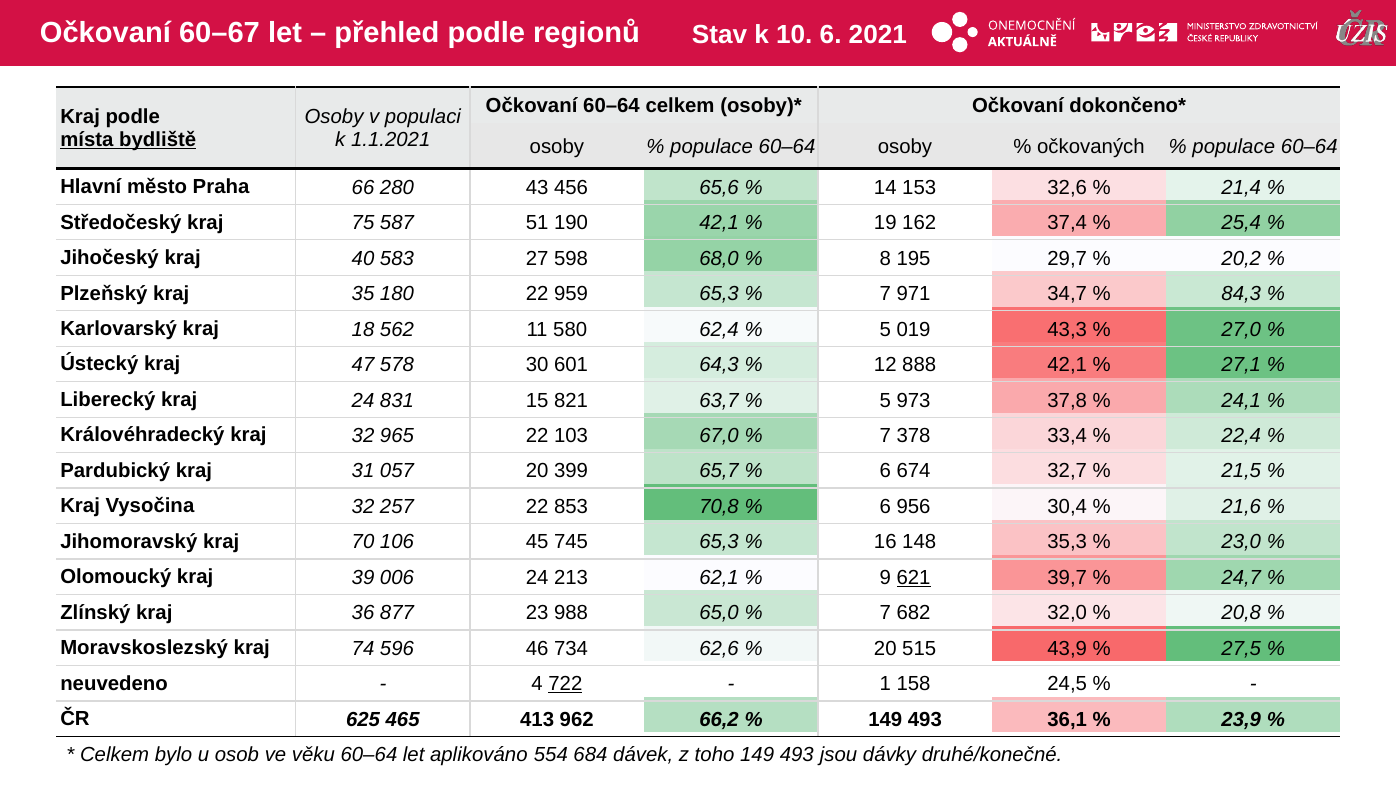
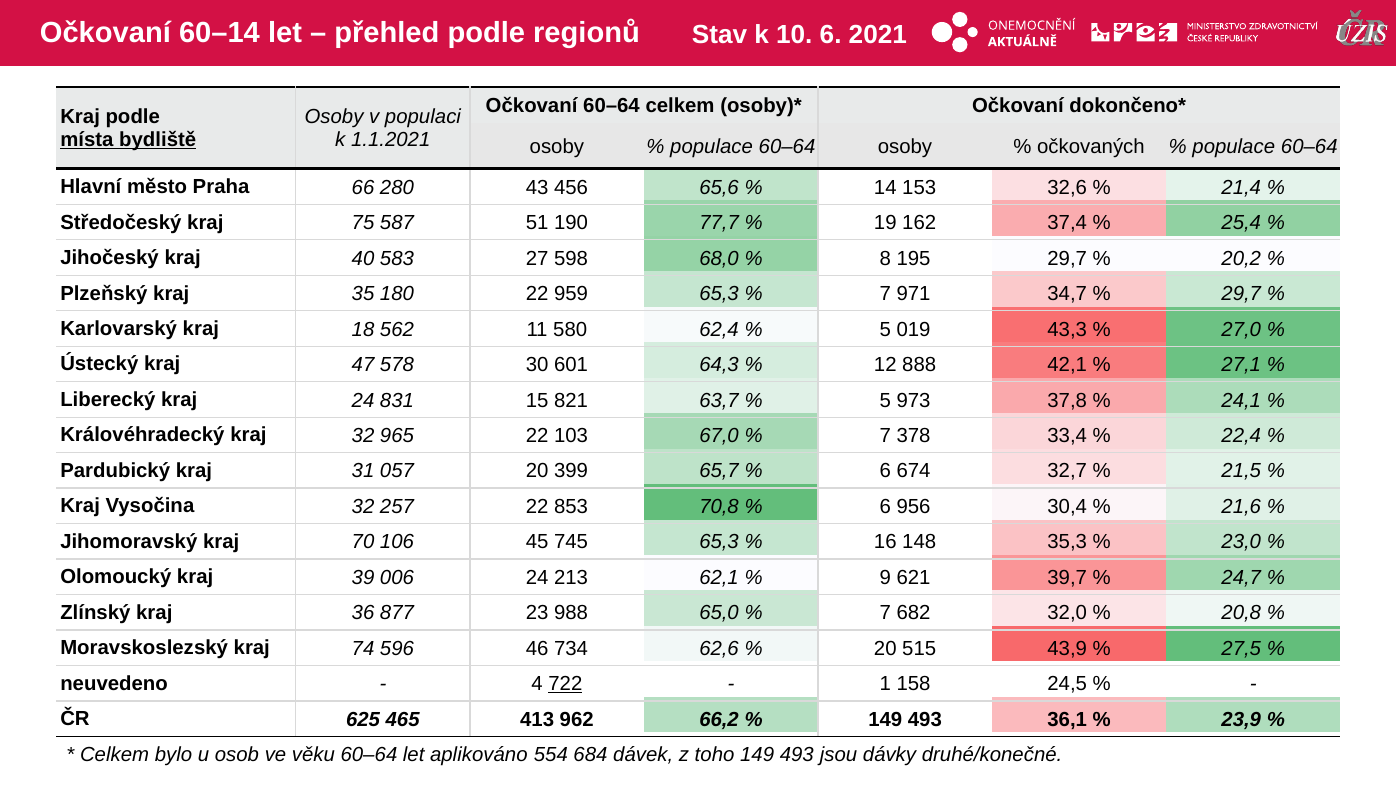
60–67: 60–67 -> 60–14 (219, 33)
190 42,1: 42,1 -> 77,7 (719, 223)
84,3: 84,3 -> 29,7 (1241, 294)
621 underline: present -> none (914, 578)
